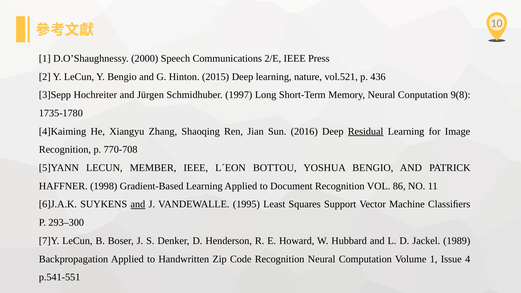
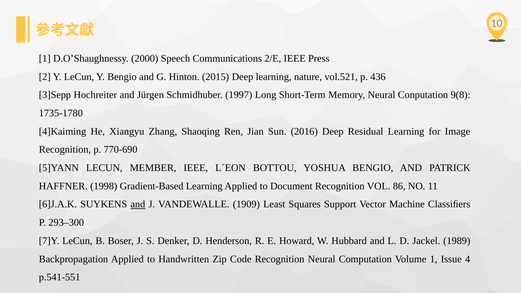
Residual underline: present -> none (366, 131)
770-708: 770-708 -> 770-690 (121, 150)
1995: 1995 -> 1909 (246, 204)
